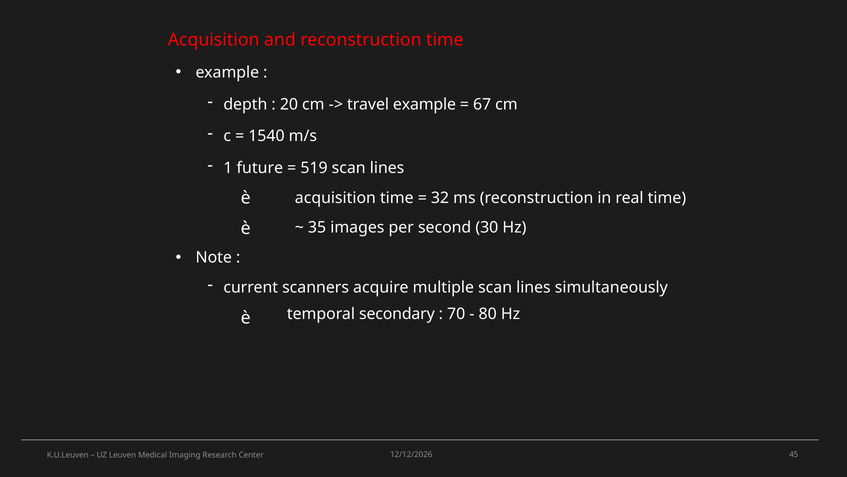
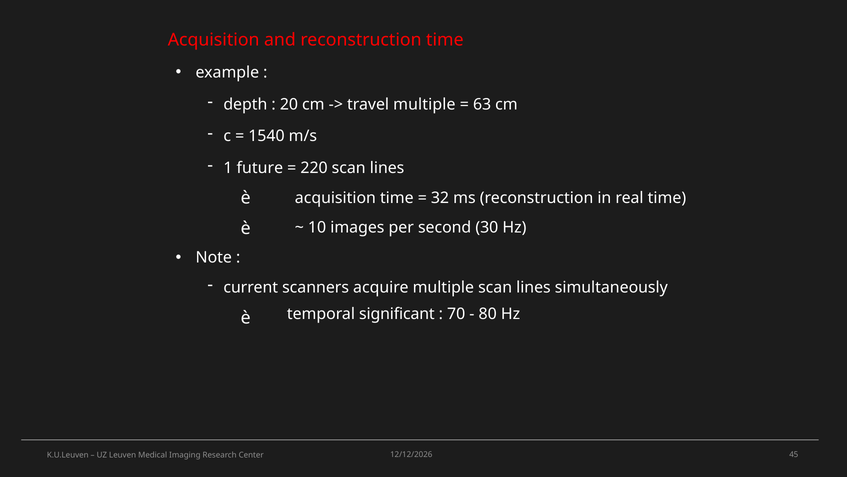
travel example: example -> multiple (424, 104)
67: 67 -> 63 (482, 104)
519: 519 -> 220 (314, 168)
35: 35 -> 10 (317, 227)
secondary: secondary -> significant (397, 314)
